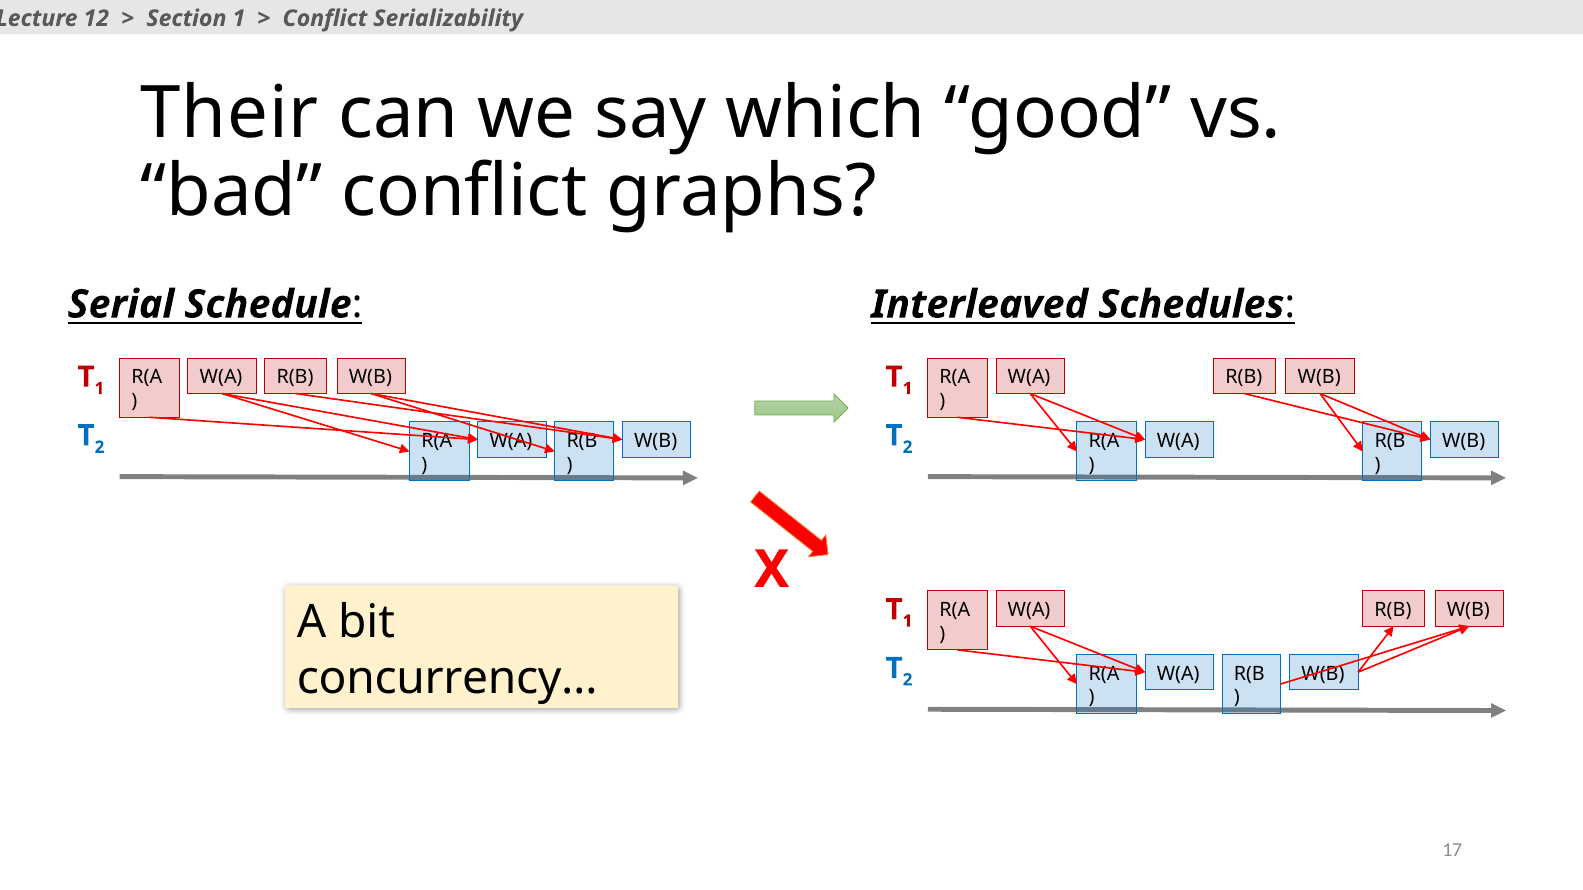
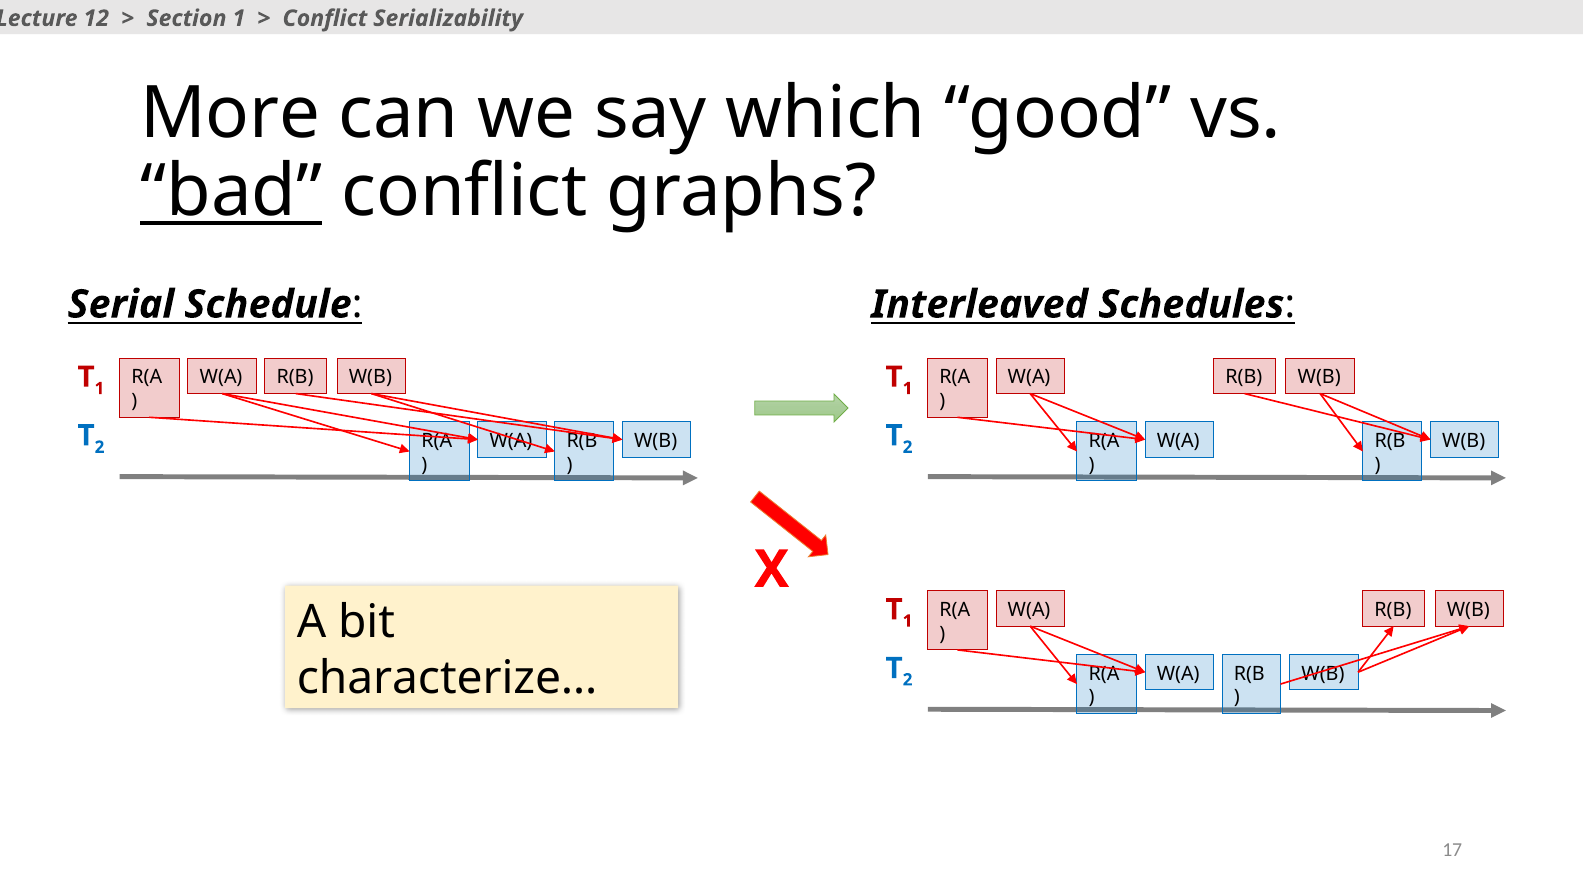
Their: Their -> More (230, 114)
bad underline: none -> present (231, 192)
concurrency…: concurrency… -> characterize… (447, 678)
